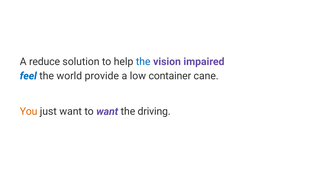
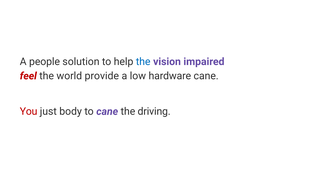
reduce: reduce -> people (45, 62)
feel colour: blue -> red (28, 76)
container: container -> hardware (170, 76)
You colour: orange -> red (29, 111)
just want: want -> body (71, 111)
to want: want -> cane (107, 111)
